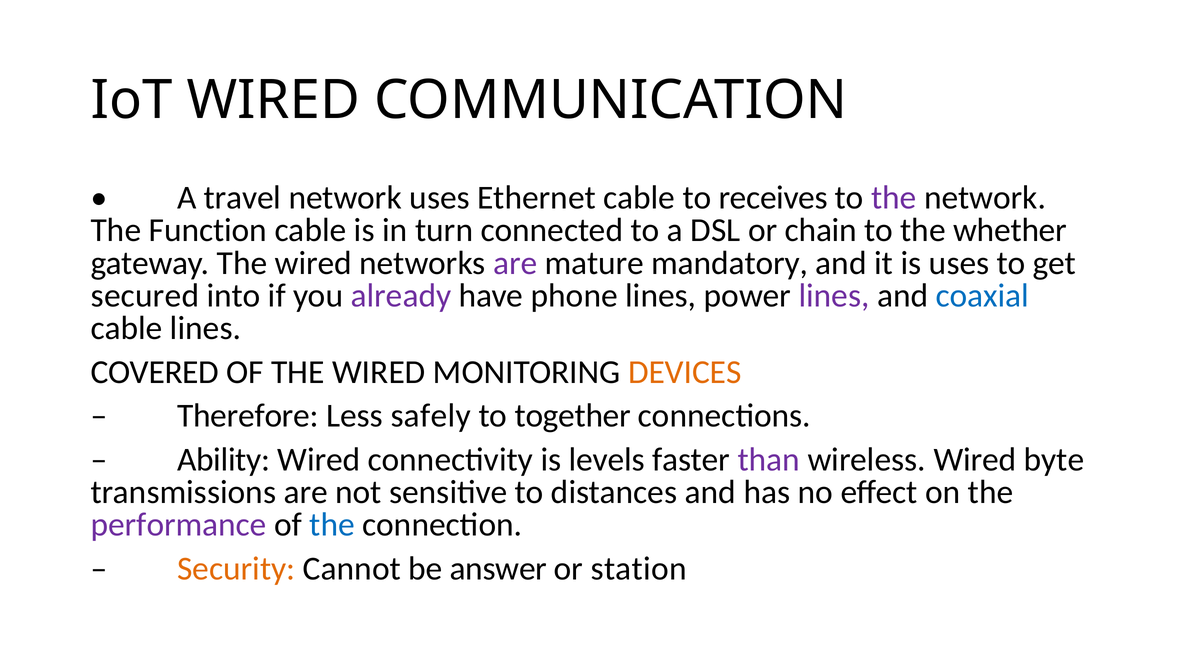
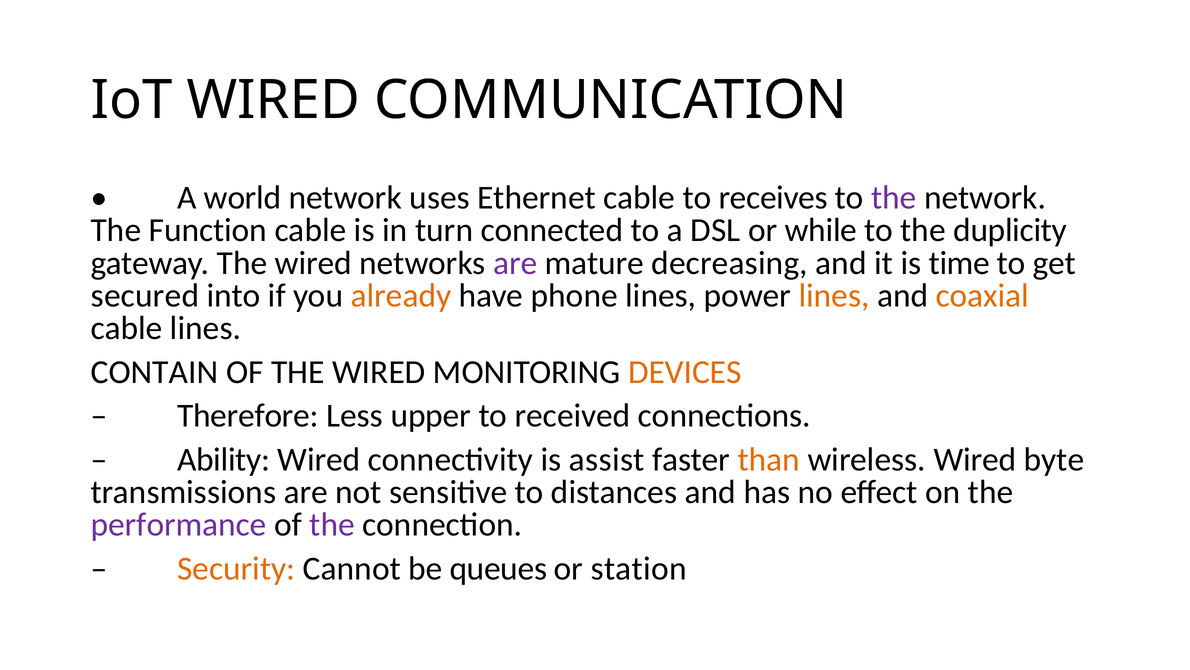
travel: travel -> world (243, 198)
chain: chain -> while (821, 230)
whether: whether -> duplicity (1010, 230)
mandatory: mandatory -> decreasing (730, 263)
is uses: uses -> time (959, 263)
already colour: purple -> orange (401, 295)
lines colour: purple -> orange (834, 295)
coaxial colour: blue -> orange (982, 295)
COVERED: COVERED -> CONTAIN (155, 372)
safely: safely -> upper (431, 415)
together: together -> received (573, 415)
levels: levels -> assist (607, 459)
than colour: purple -> orange (769, 459)
the colour: blue -> purple (332, 524)
answer: answer -> queues (498, 568)
